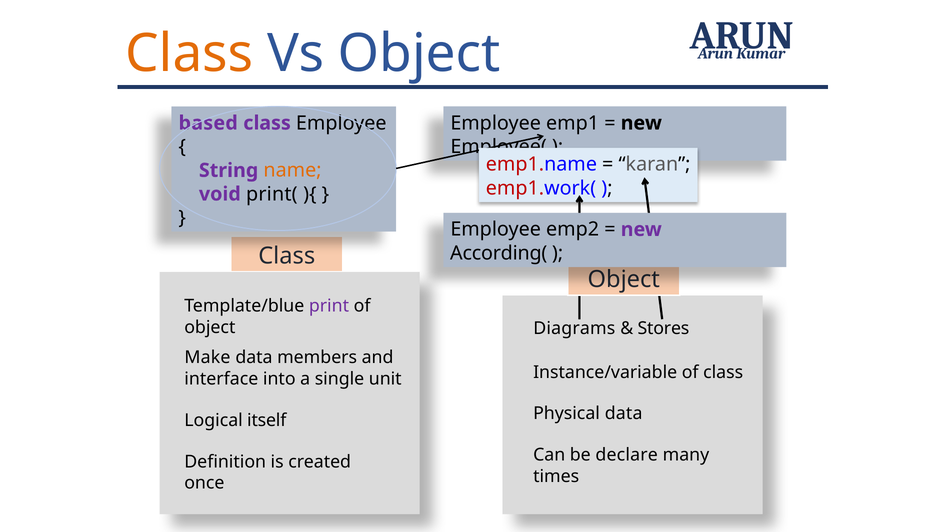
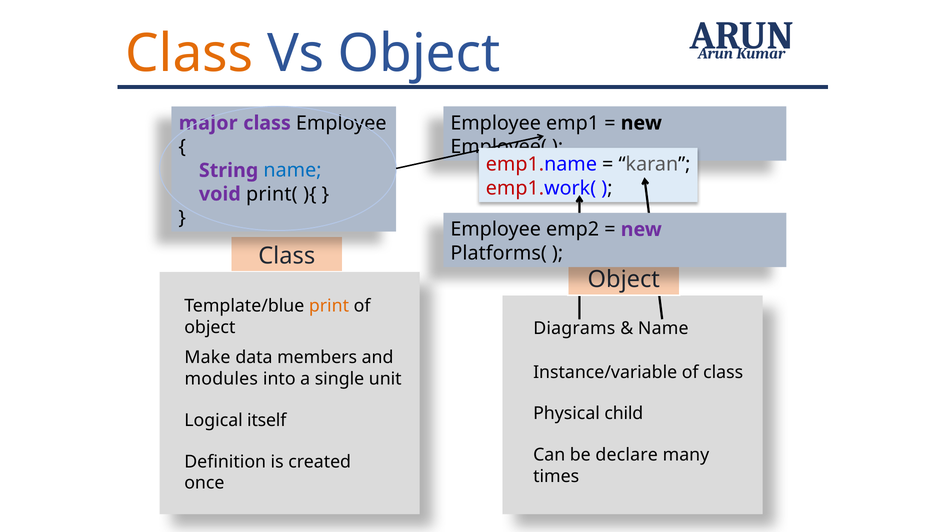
based: based -> major (208, 123)
name colour: orange -> blue (293, 170)
According(: According( -> Platforms( (499, 253)
print colour: purple -> orange (329, 306)
Stores: Stores -> Name (663, 329)
interface: interface -> modules (221, 379)
Physical data: data -> child (624, 414)
